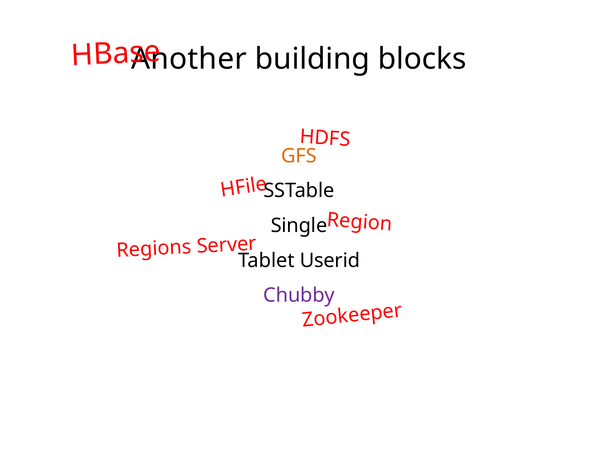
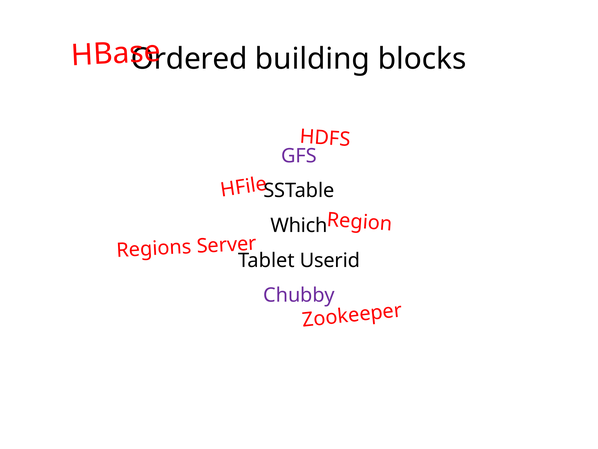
Another: Another -> Ordered (189, 59)
GFS colour: orange -> purple (299, 156)
Single: Single -> Which (299, 225)
